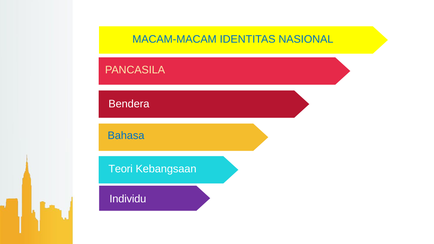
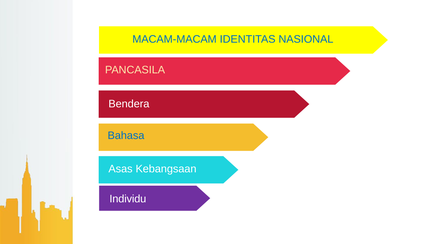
Teori: Teori -> Asas (121, 169)
